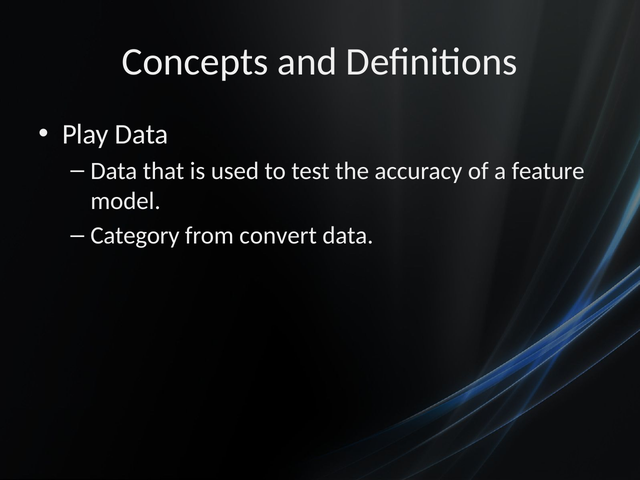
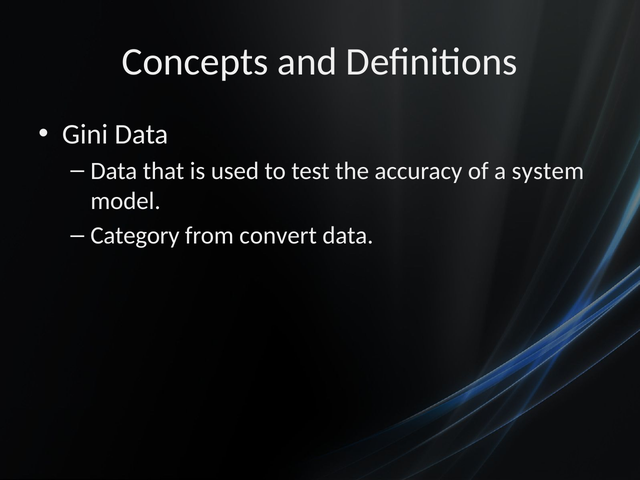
Play: Play -> Gini (85, 134)
feature: feature -> system (548, 171)
